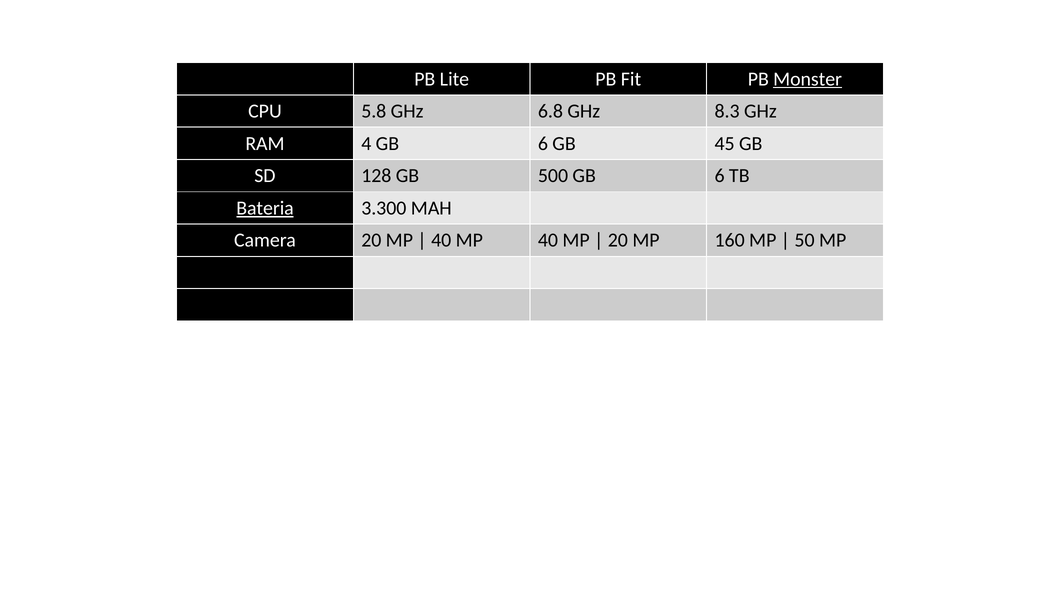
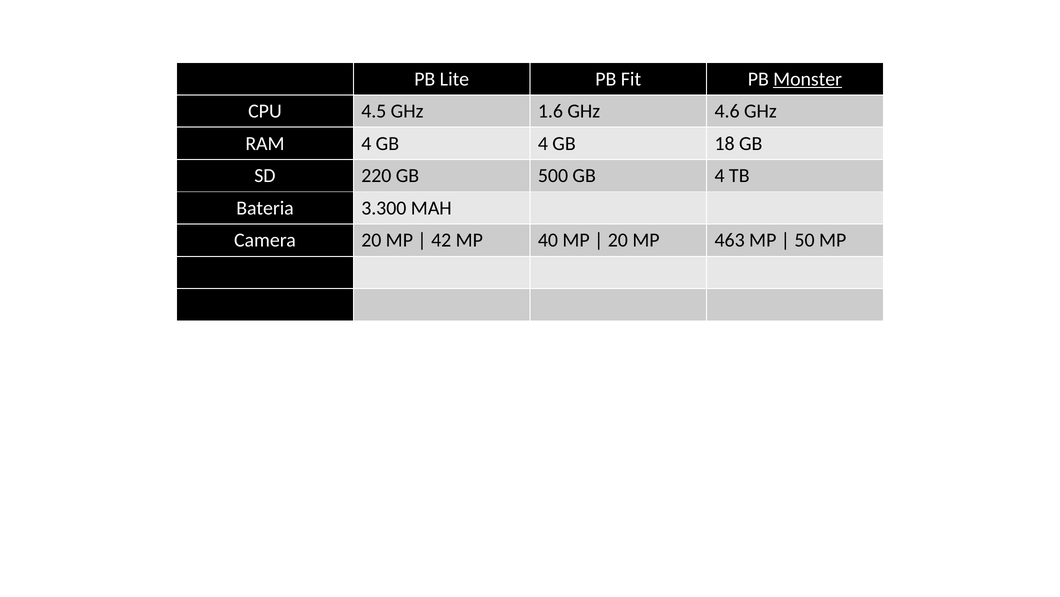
5.8: 5.8 -> 4.5 (374, 111)
6.8: 6.8 -> 1.6 (550, 111)
8.3: 8.3 -> 4.6 (727, 111)
4 GB 6: 6 -> 4 (543, 143)
45: 45 -> 18 (725, 143)
128: 128 -> 220 (376, 176)
500 GB 6: 6 -> 4 (720, 176)
Bateria underline: present -> none (265, 208)
40: 40 -> 42 (441, 240)
160: 160 -> 463 (730, 240)
